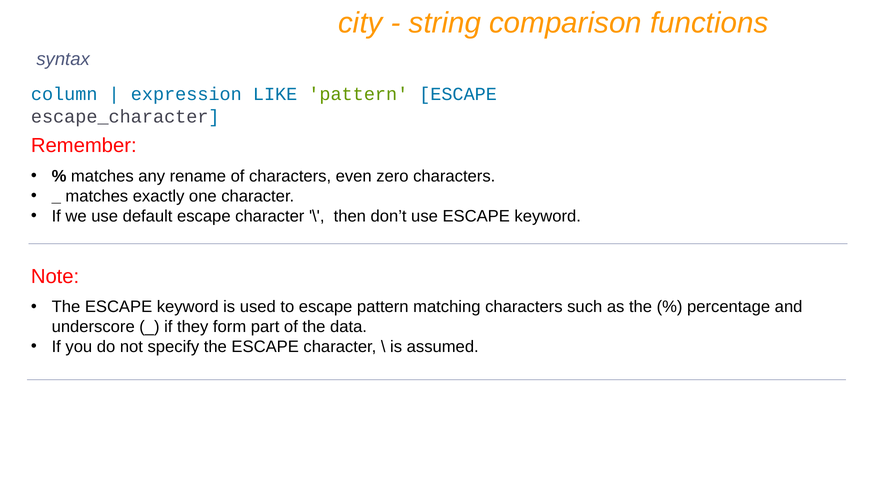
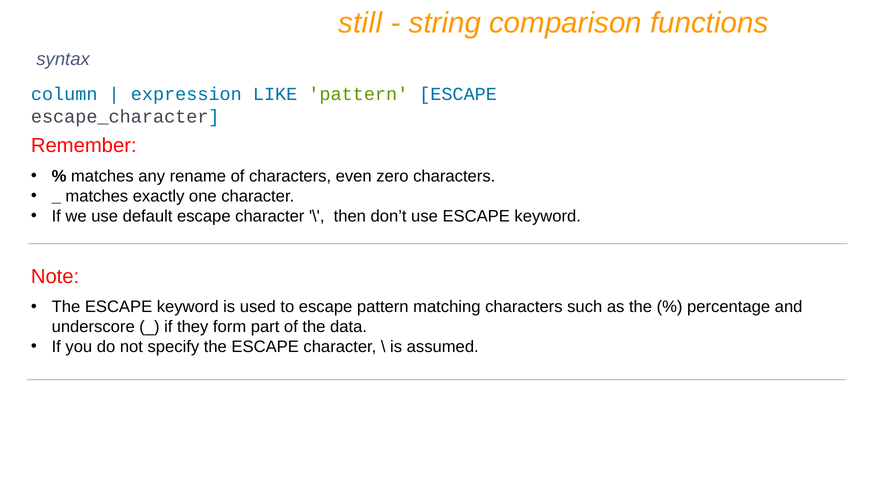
city: city -> still (360, 23)
